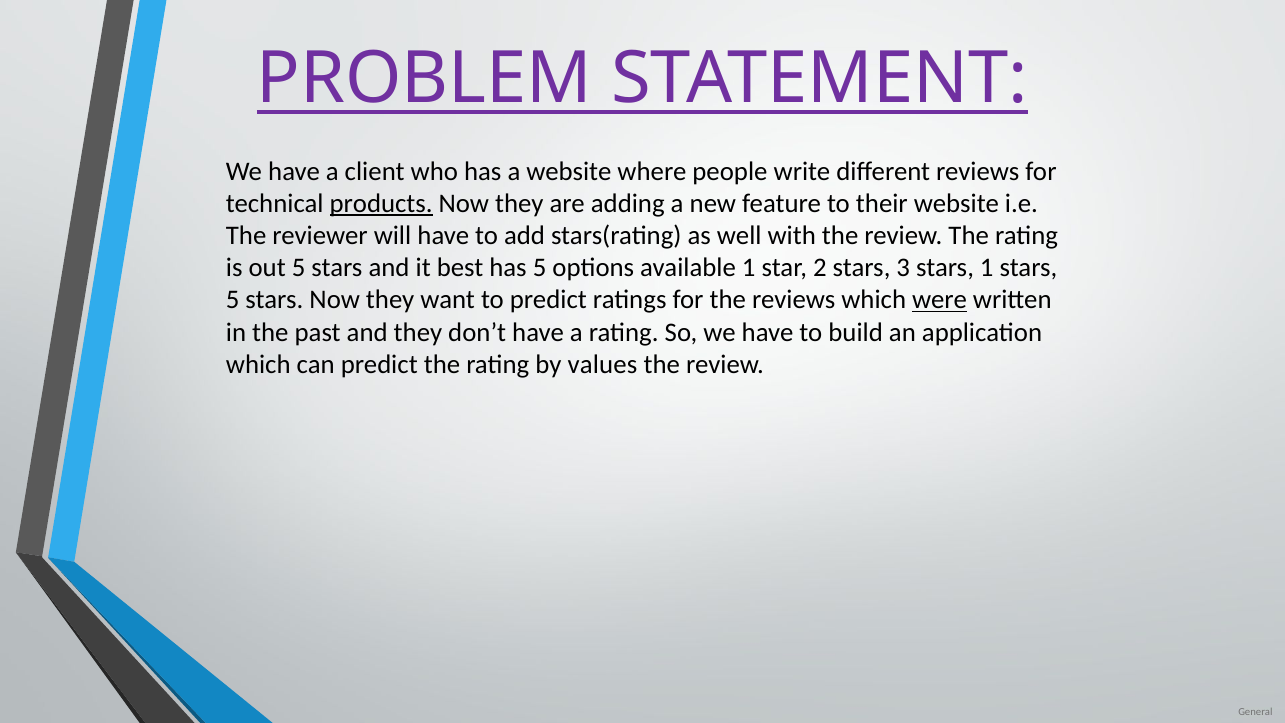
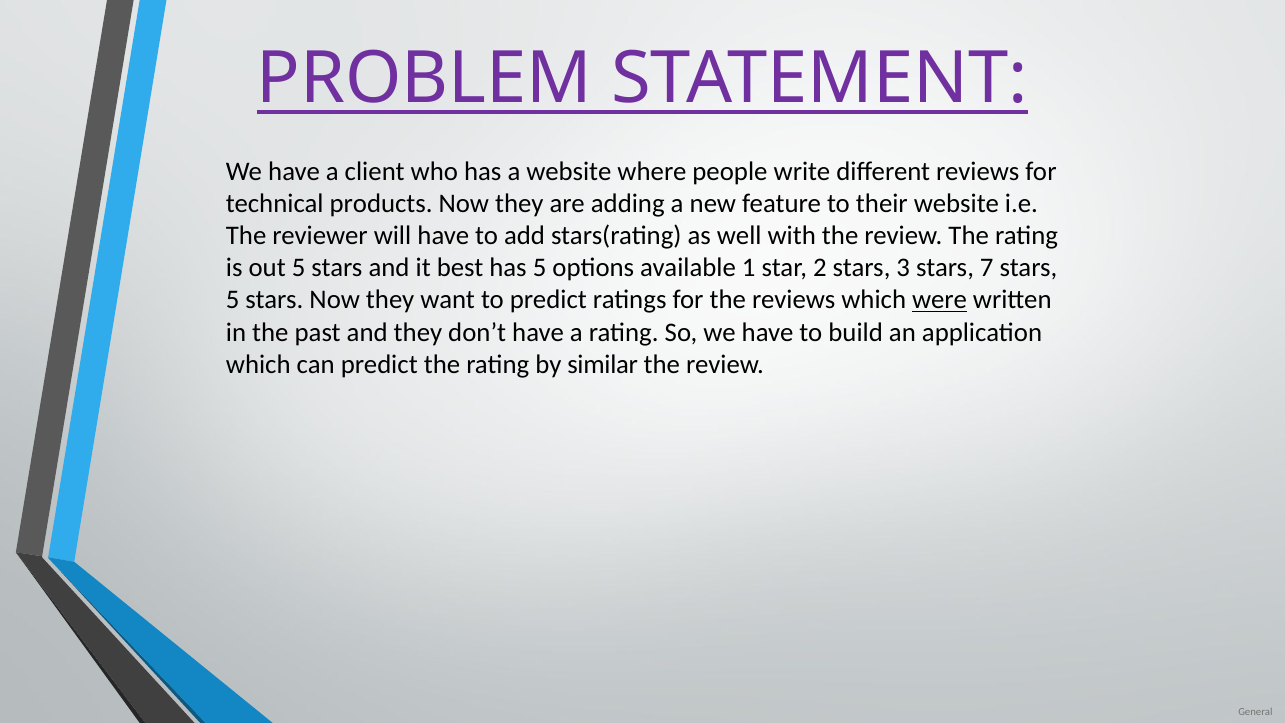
products underline: present -> none (381, 204)
stars 1: 1 -> 7 (987, 268)
values: values -> similar (603, 364)
